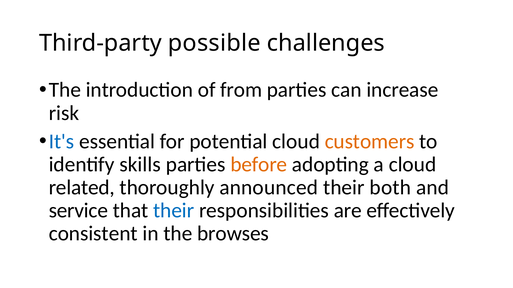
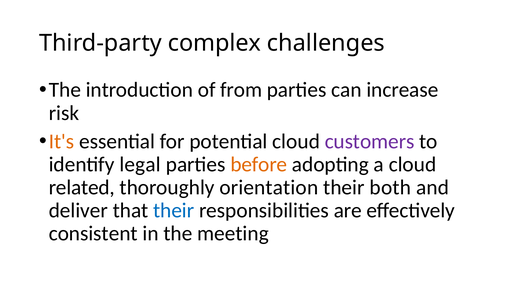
possible: possible -> complex (214, 43)
It's colour: blue -> orange (62, 142)
customers colour: orange -> purple (370, 142)
skills: skills -> legal (140, 165)
announced: announced -> orientation (269, 188)
service: service -> deliver (78, 211)
browses: browses -> meeting (233, 234)
